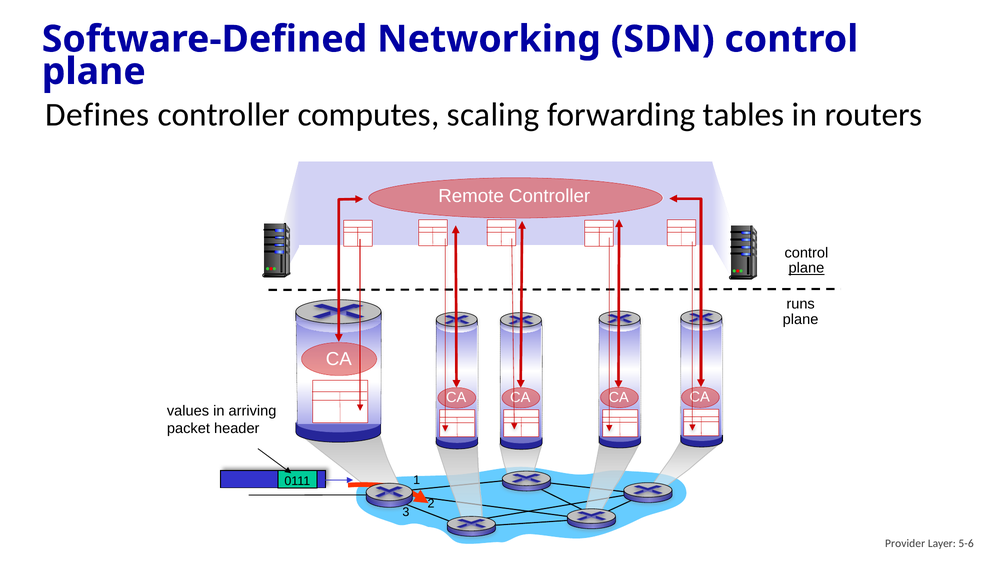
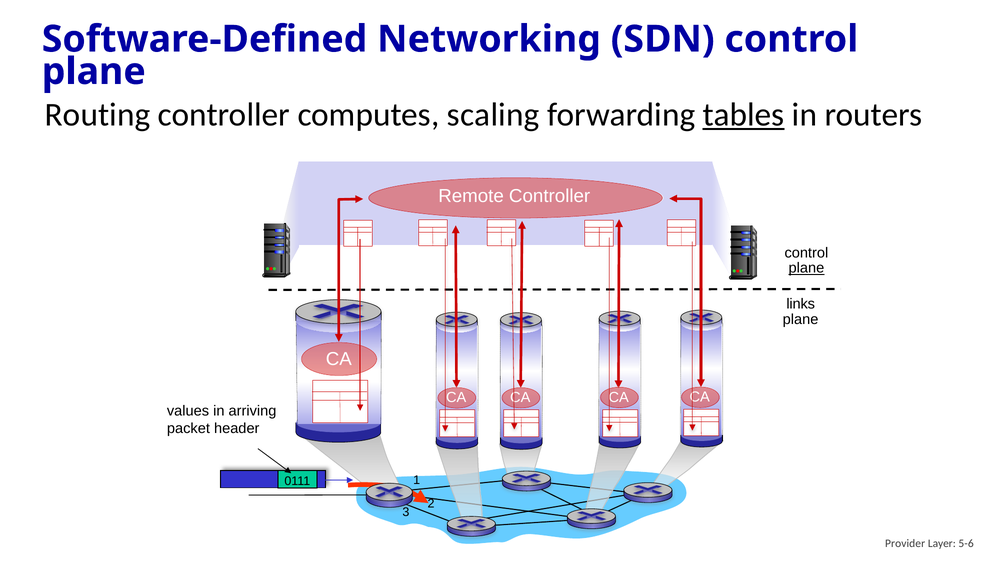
Defines: Defines -> Routing (98, 115)
tables underline: none -> present (744, 115)
runs: runs -> links (801, 304)
